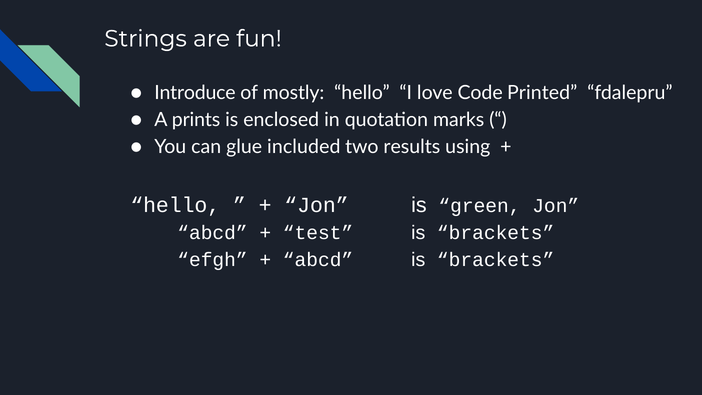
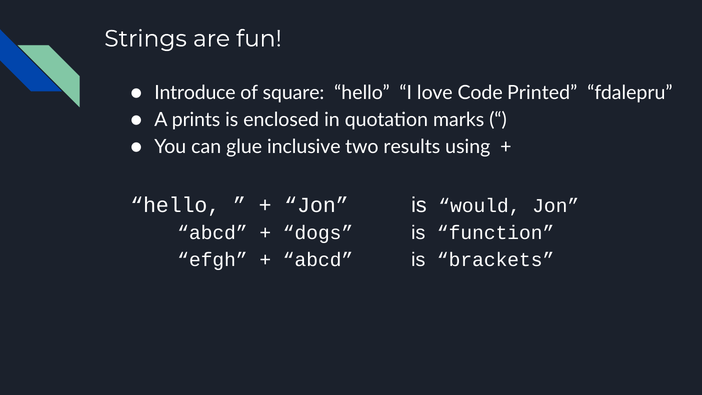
mostly: mostly -> square (294, 93)
included: included -> inclusive (304, 147)
green: green -> would (480, 206)
test: test -> dogs (318, 233)
brackets: brackets -> function (496, 233)
